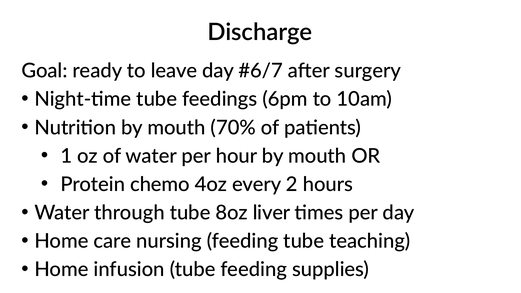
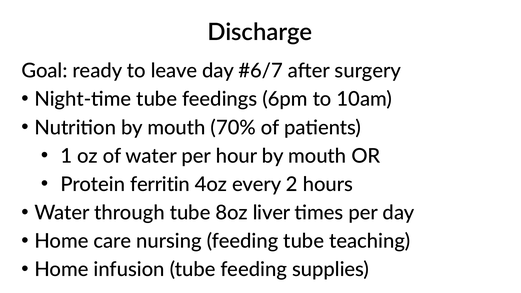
chemo: chemo -> ferritin (160, 184)
